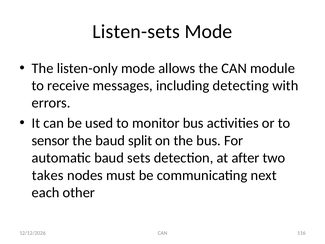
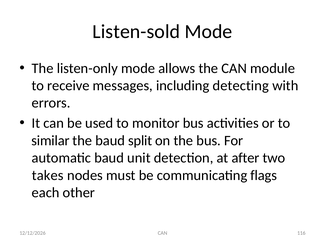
Listen-sets: Listen-sets -> Listen-sold (136, 31)
sensor: sensor -> similar (51, 140)
sets: sets -> unit (139, 158)
next: next -> flags (264, 175)
